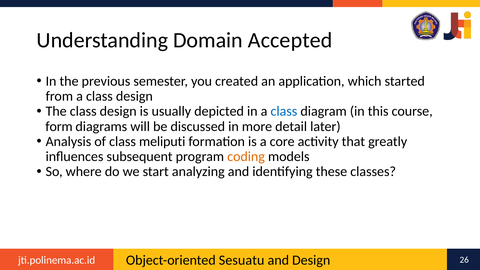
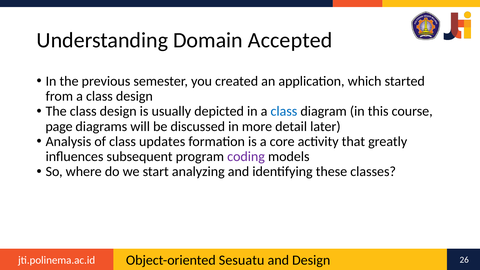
form: form -> page (59, 126)
meliputi: meliputi -> updates (162, 142)
coding colour: orange -> purple (246, 157)
